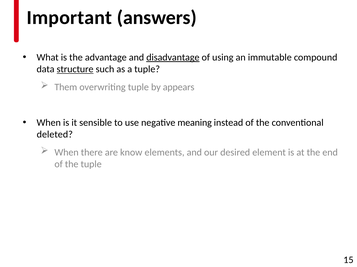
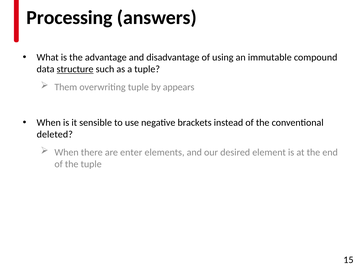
Important: Important -> Processing (70, 18)
disadvantage underline: present -> none (173, 57)
meaning: meaning -> brackets (195, 123)
know: know -> enter (131, 153)
